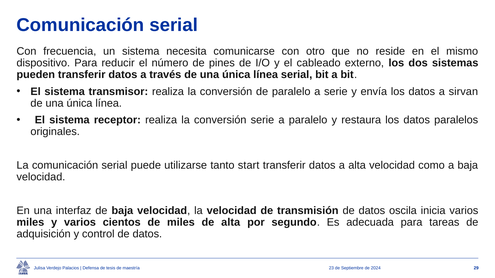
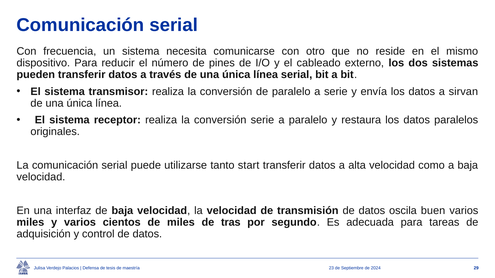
inicia: inicia -> buen (433, 211)
de alta: alta -> tras (231, 223)
